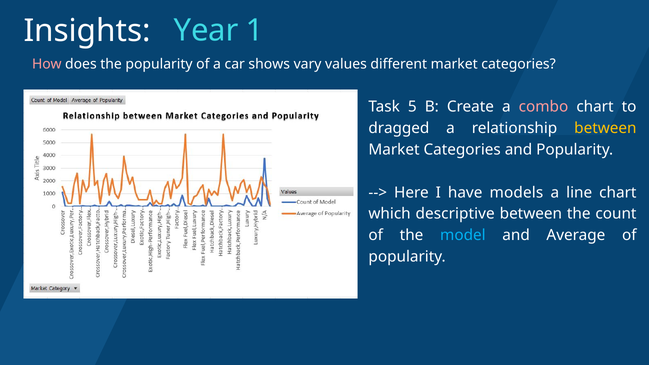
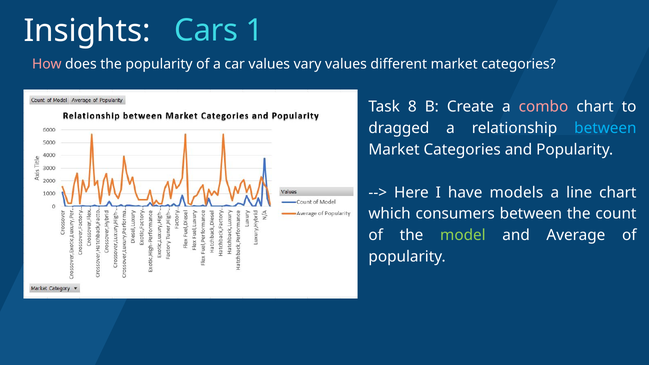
Year: Year -> Cars (206, 31)
car shows: shows -> values (269, 64)
5: 5 -> 8 (412, 107)
between colour: yellow -> light blue (605, 128)
descriptive: descriptive -> consumers (455, 214)
model colour: light blue -> light green (463, 235)
